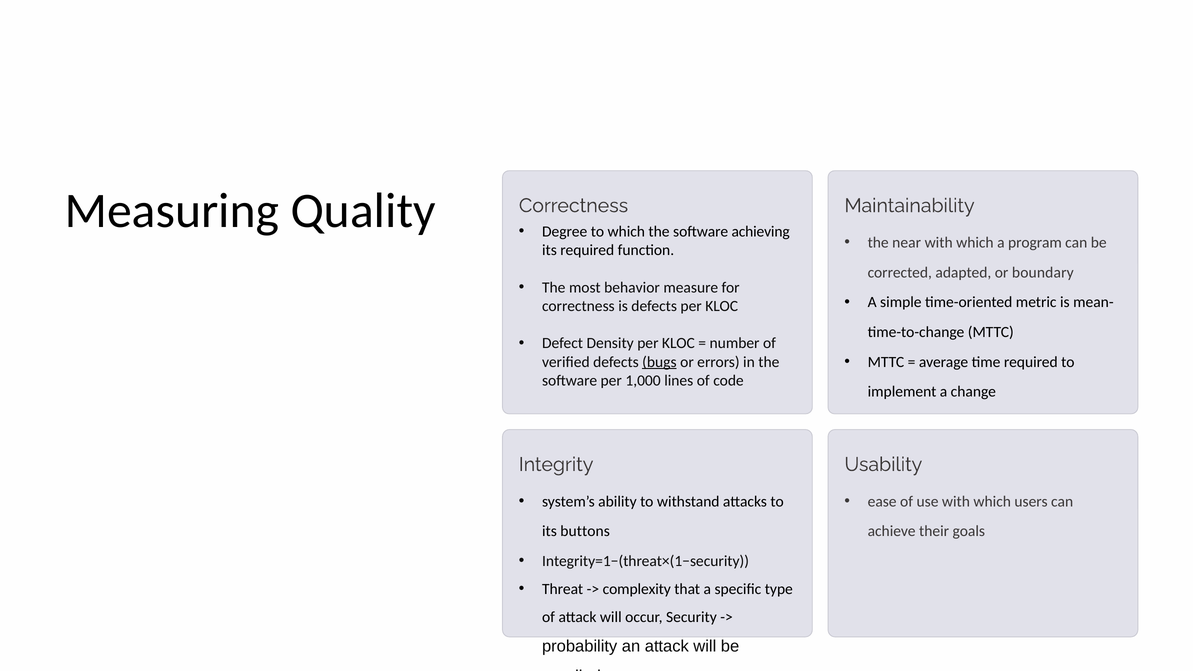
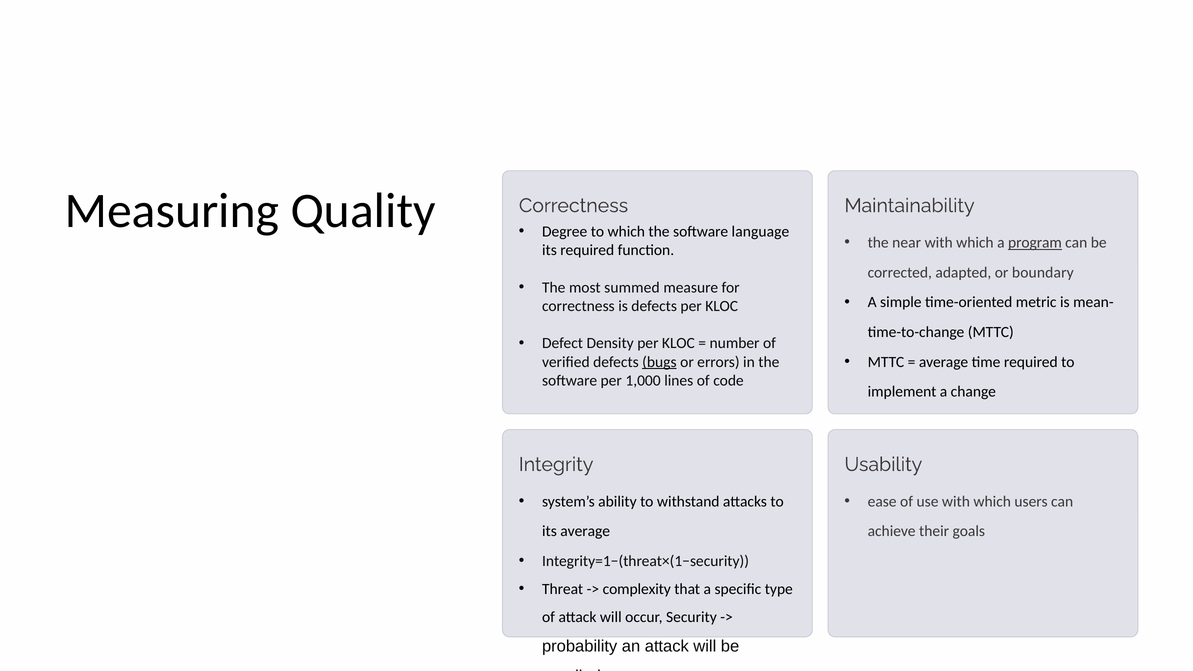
achieving: achieving -> language (760, 232)
program underline: none -> present (1035, 243)
behavior: behavior -> summed (632, 287)
its buttons: buttons -> average (585, 531)
